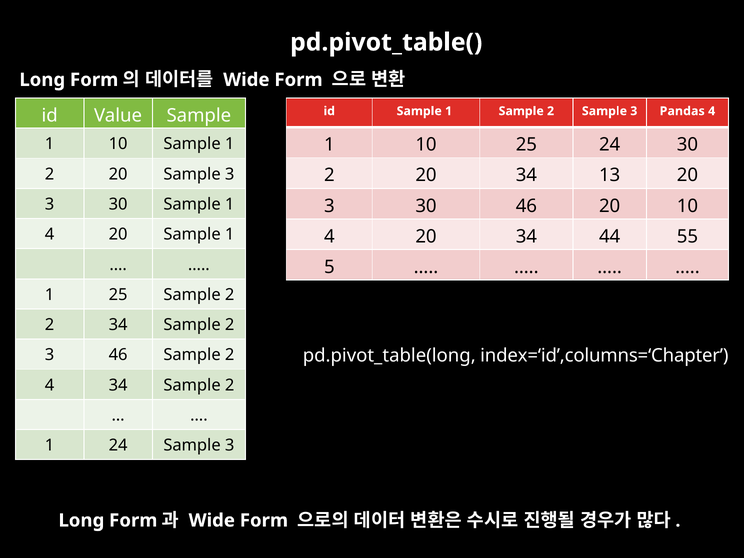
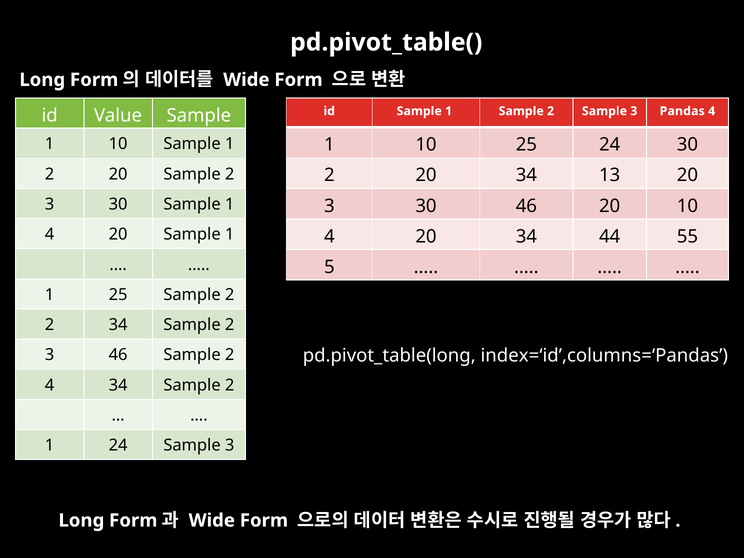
20 Sample 3: 3 -> 2 (230, 174)
index=‘id’,columns=‘Chapter: index=‘id’,columns=‘Chapter -> index=‘id’,columns=‘Pandas (604, 356)
